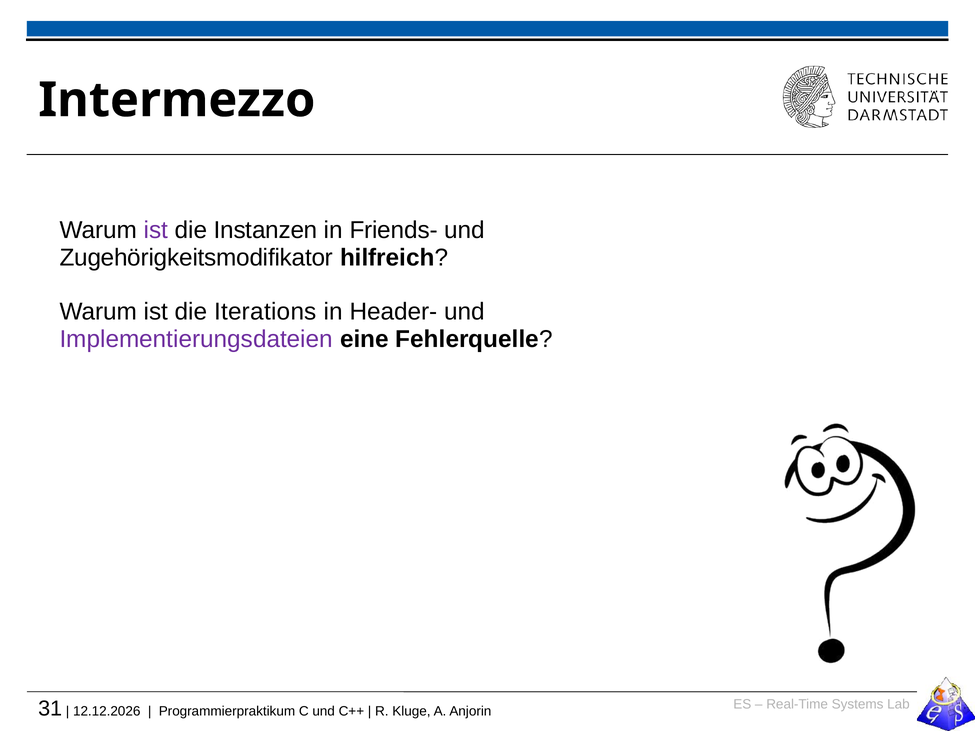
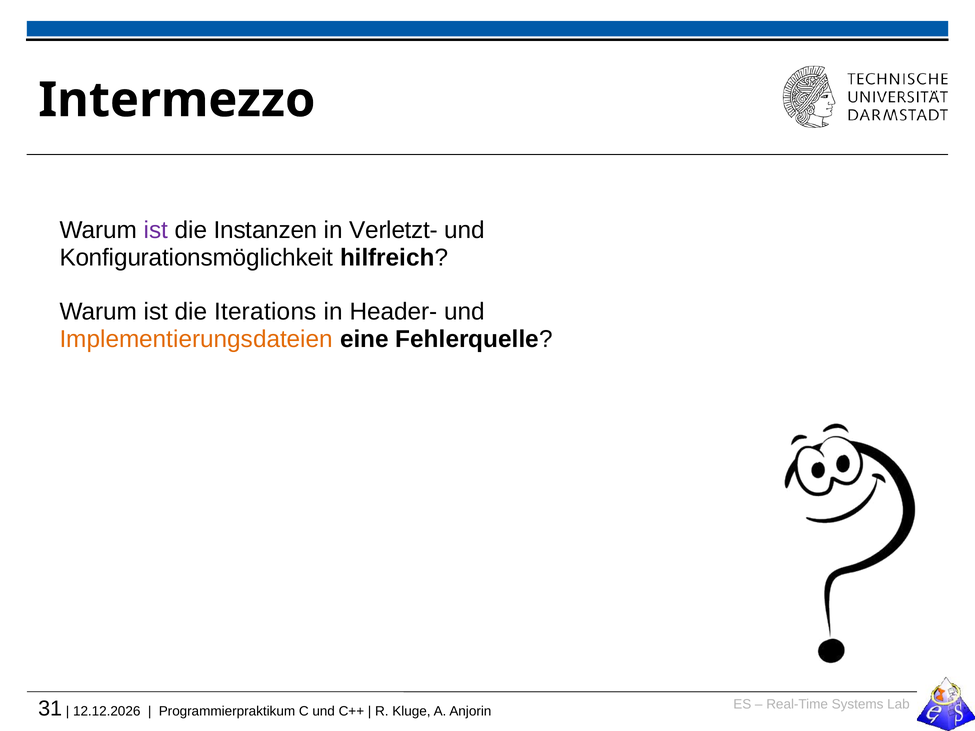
Friends-: Friends- -> Verletzt- (394, 230)
Zugehörigkeitsmodifikator: Zugehörigkeitsmodifikator -> Konfigurationsmöglichkeit (196, 258)
Implementierungsdateien colour: purple -> orange (196, 339)
